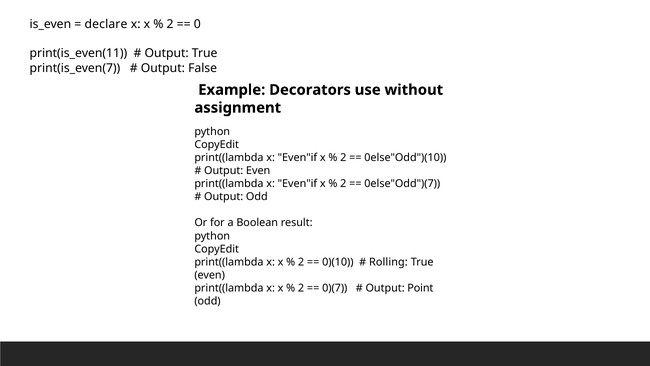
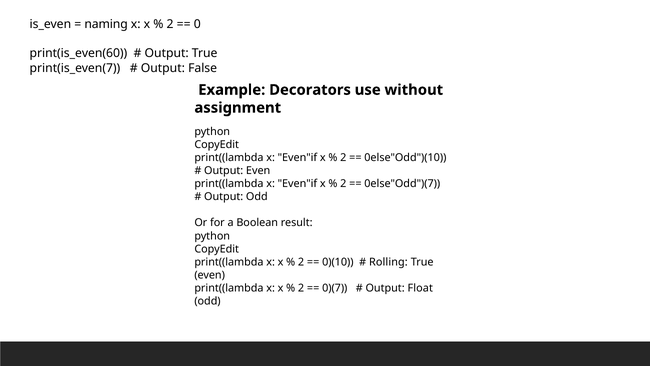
declare: declare -> naming (106, 24)
print(is_even(11: print(is_even(11 -> print(is_even(60 (78, 53)
Point: Point -> Float (420, 288)
